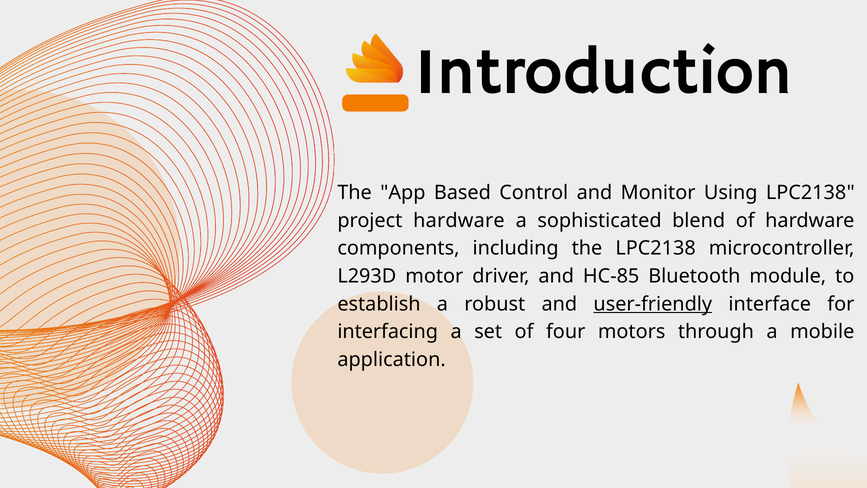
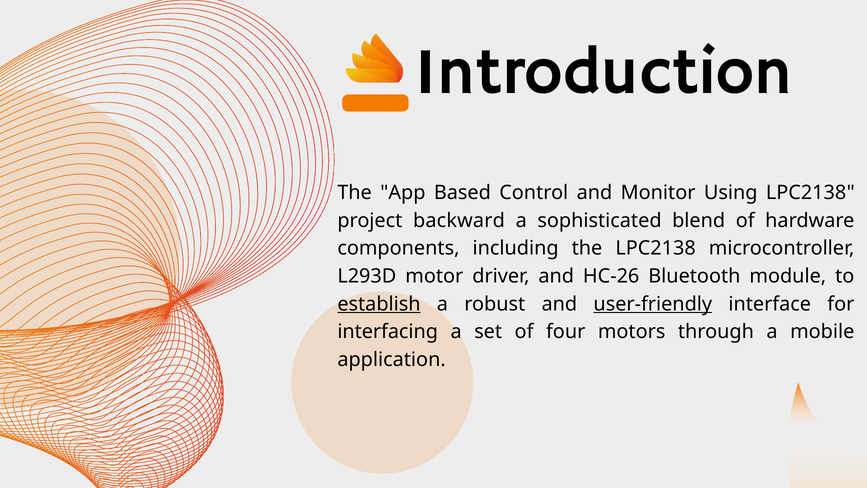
project hardware: hardware -> backward (459, 220)
HC-85: HC-85 -> HC-26 (611, 276)
establish underline: none -> present (379, 304)
